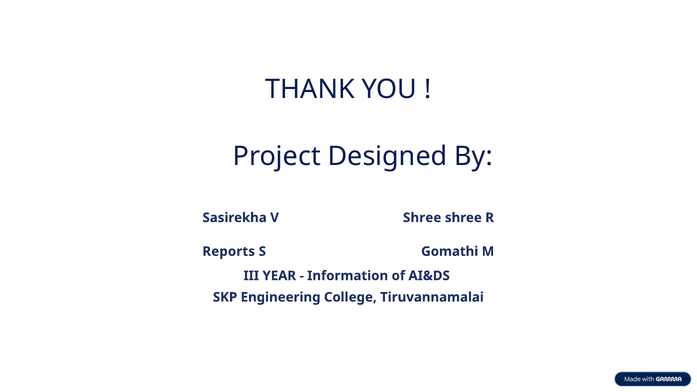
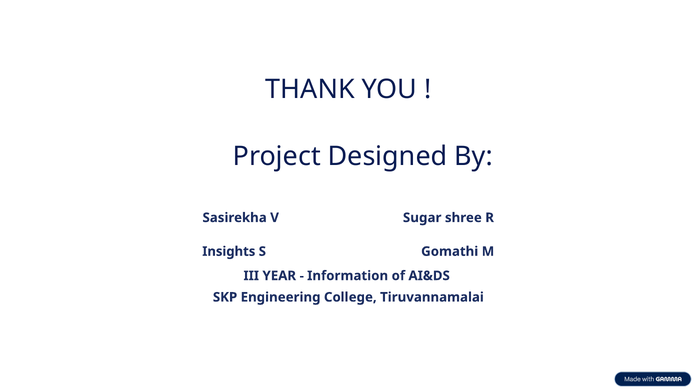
V Shree: Shree -> Sugar (422, 218)
Reports: Reports -> Insights (229, 251)
